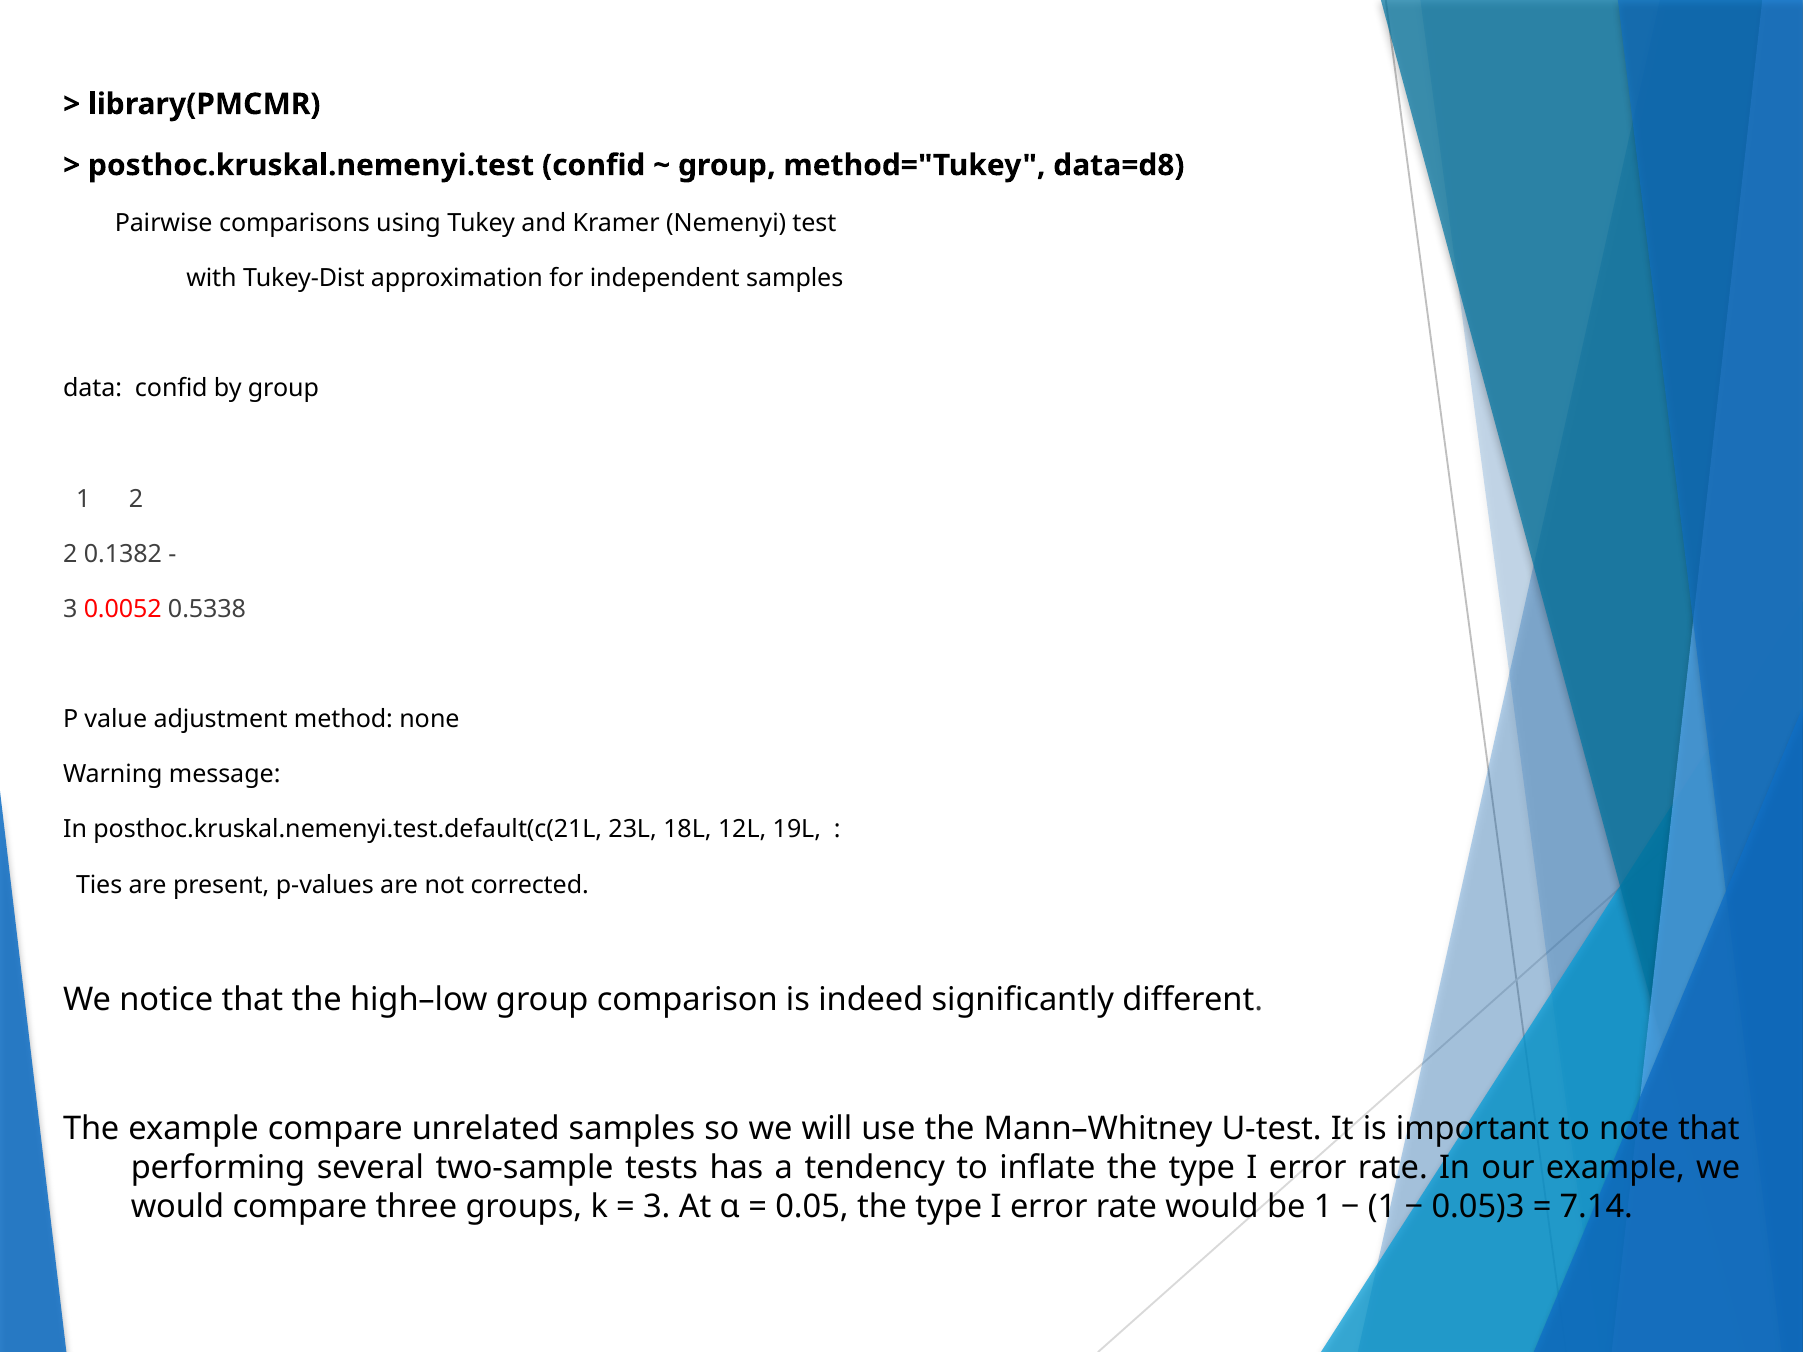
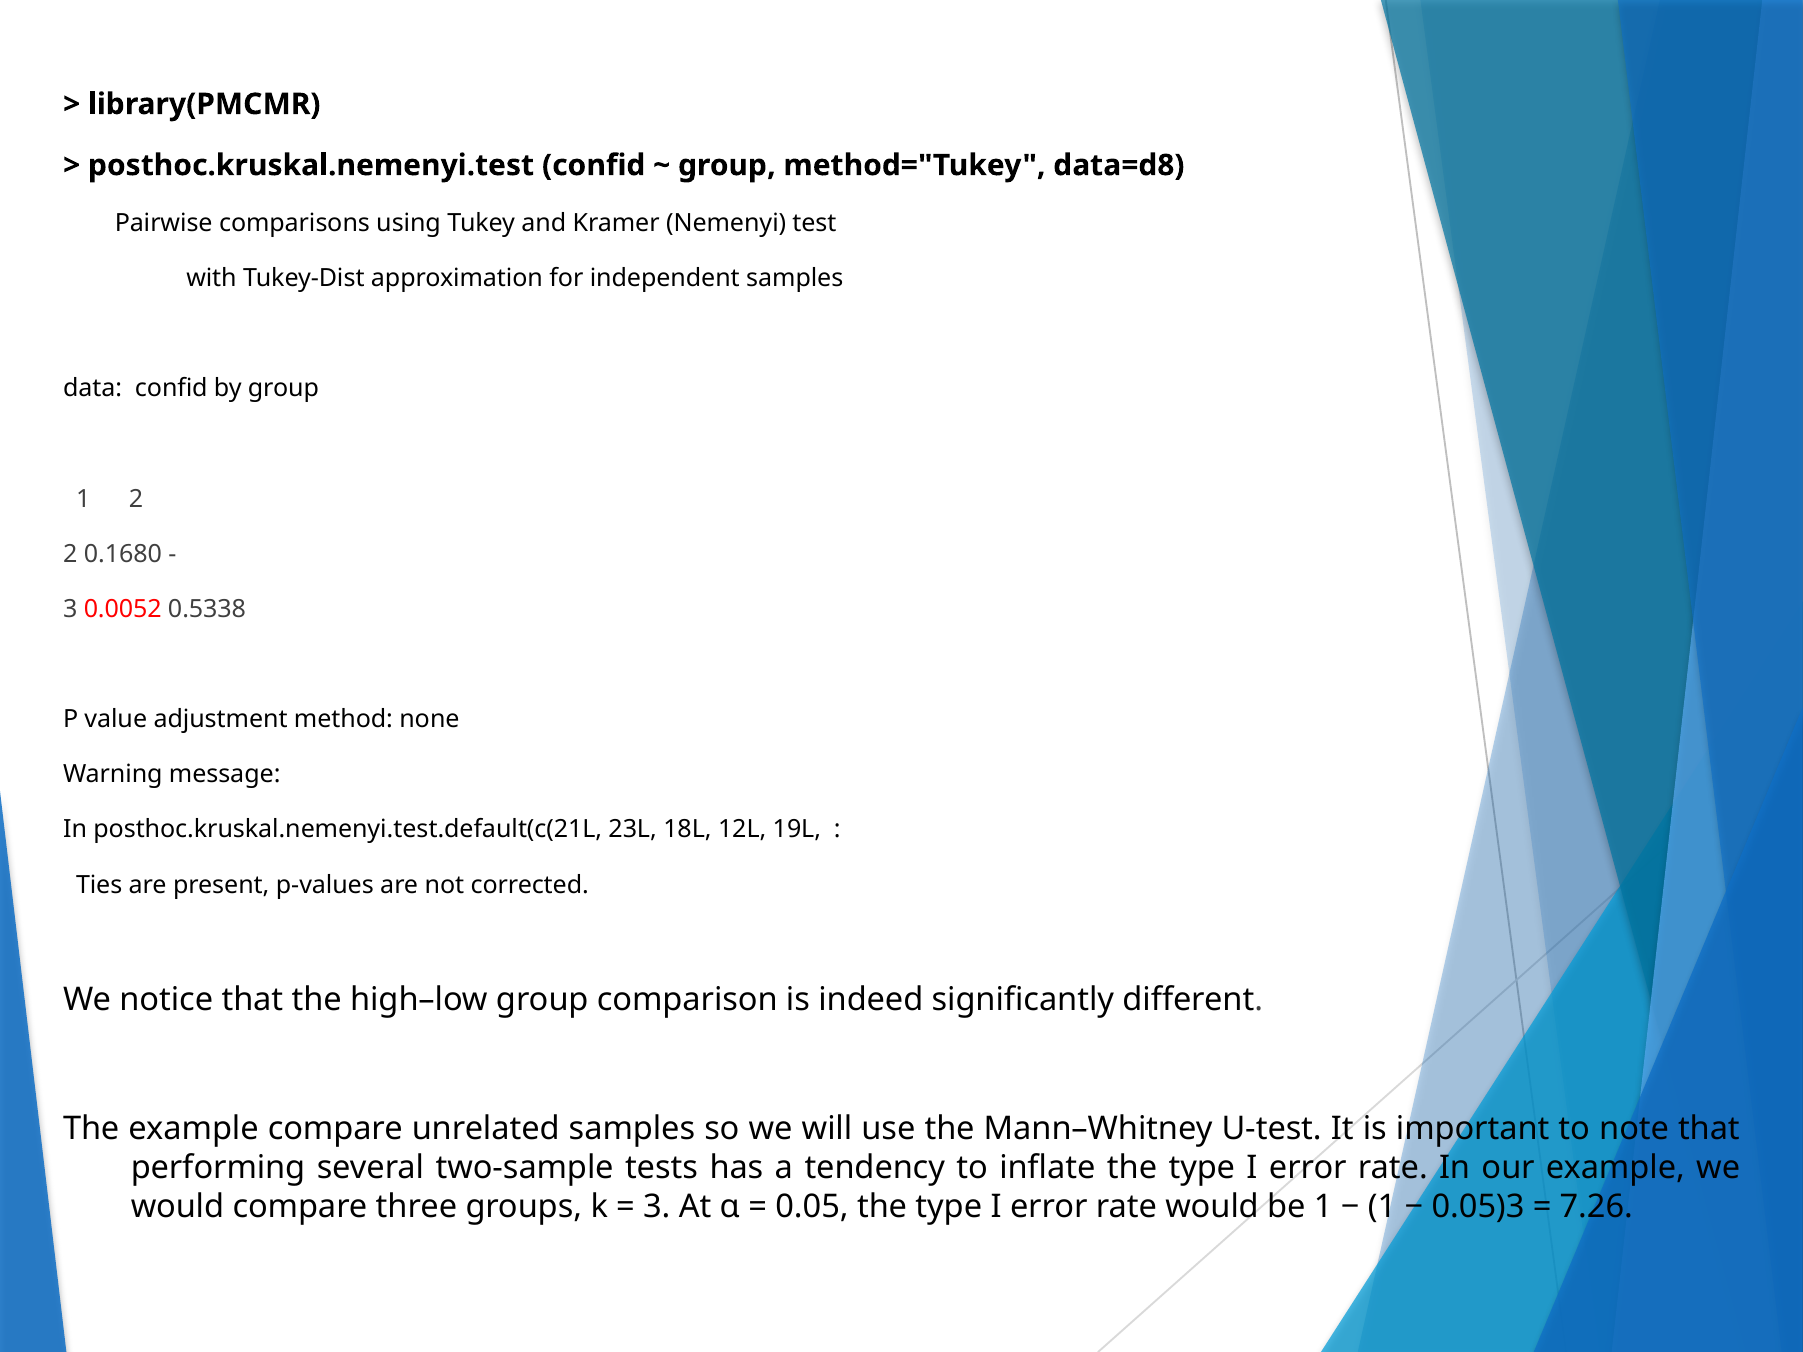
0.1382: 0.1382 -> 0.1680 (123, 554)
7.14: 7.14 -> 7.26 (1596, 1207)
